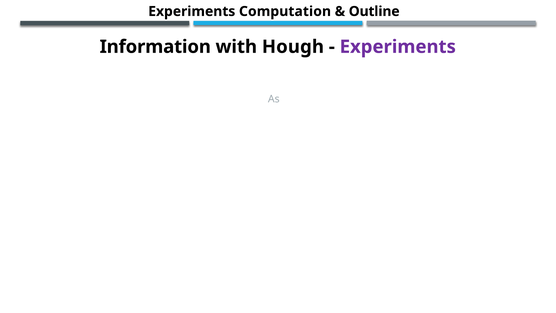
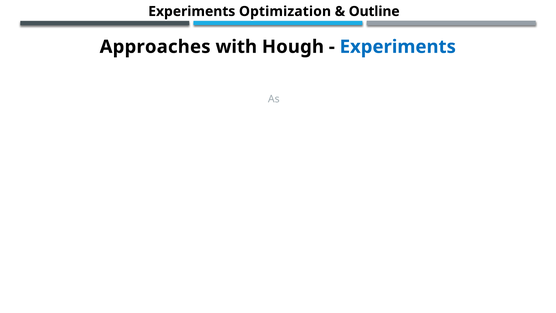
Computation: Computation -> Optimization (285, 11)
Information: Information -> Approaches (155, 47)
Experiments colour: purple -> blue (398, 47)
